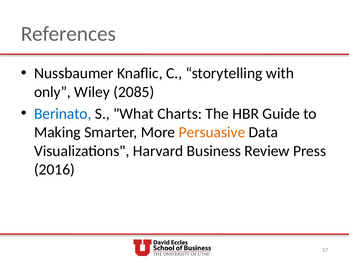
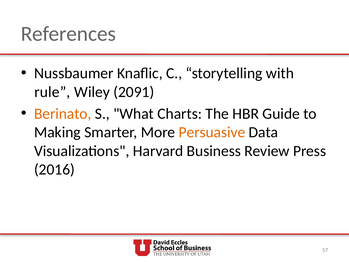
only: only -> rule (52, 92)
2085: 2085 -> 2091 (134, 92)
Berinato colour: blue -> orange (63, 114)
